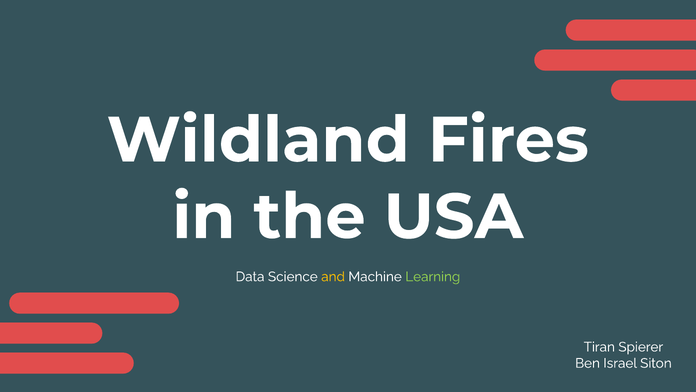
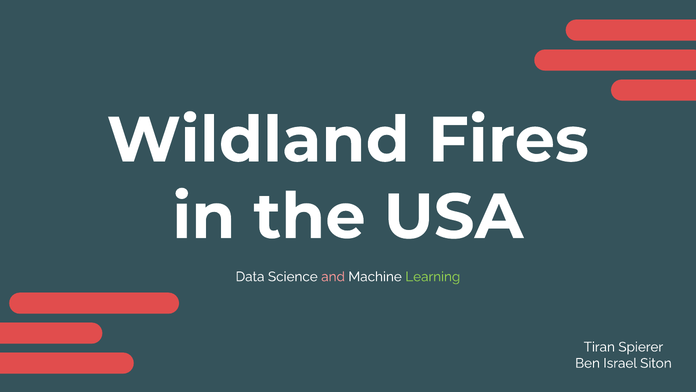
and colour: yellow -> pink (333, 276)
